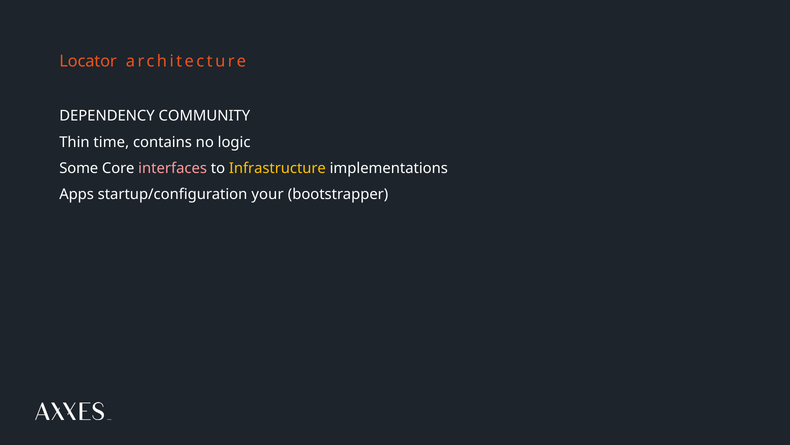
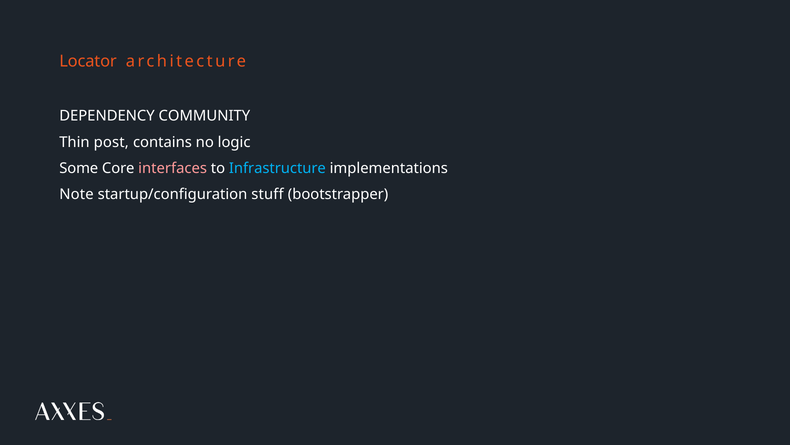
time: time -> post (111, 142)
Infrastructure colour: yellow -> light blue (277, 168)
Apps: Apps -> Note (76, 194)
your: your -> stuff (268, 194)
